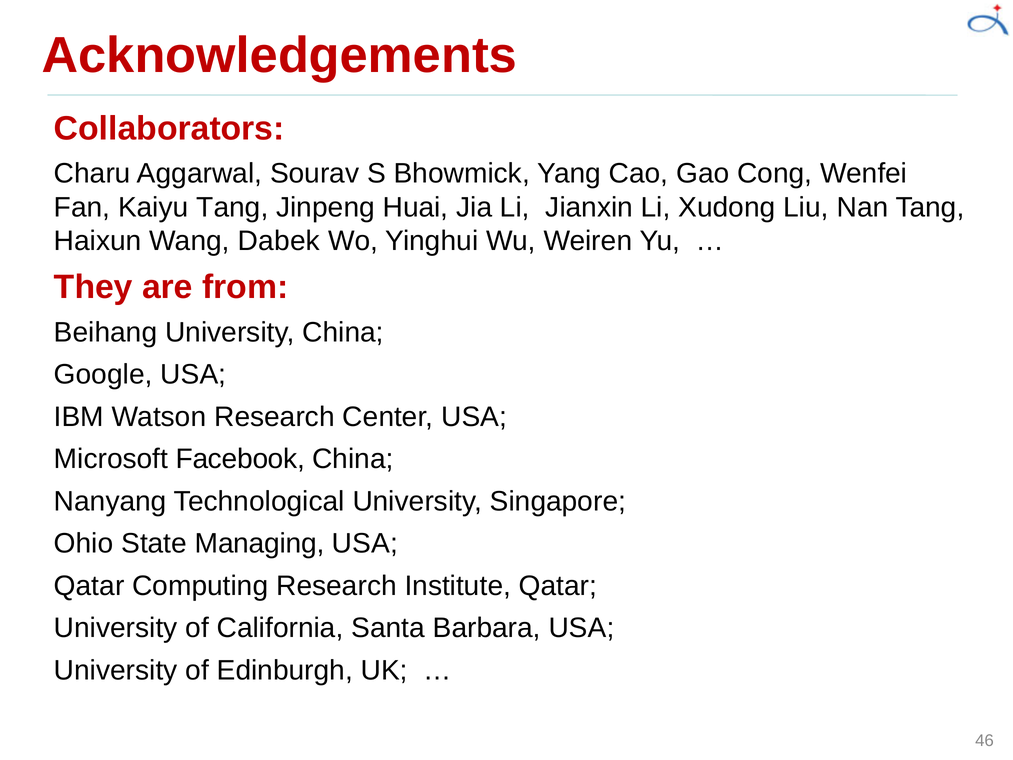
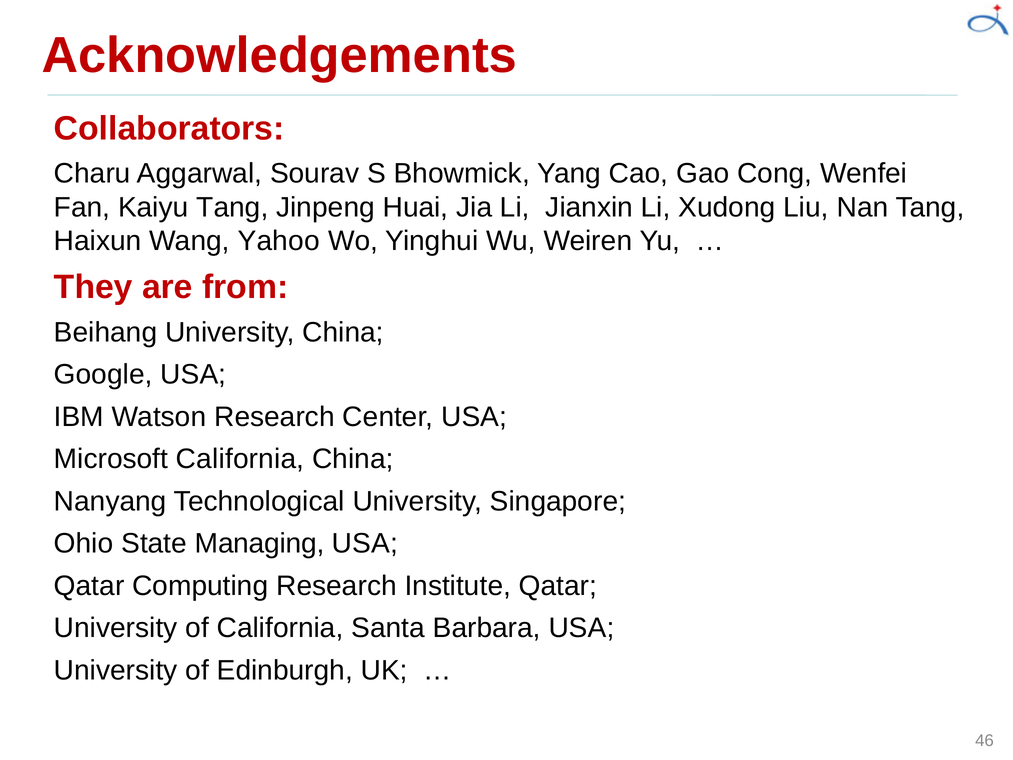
Dabek: Dabek -> Yahoo (279, 241)
Microsoft Facebook: Facebook -> California (240, 459)
